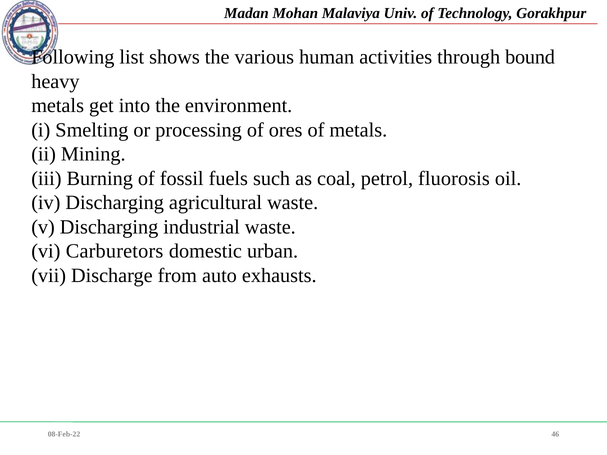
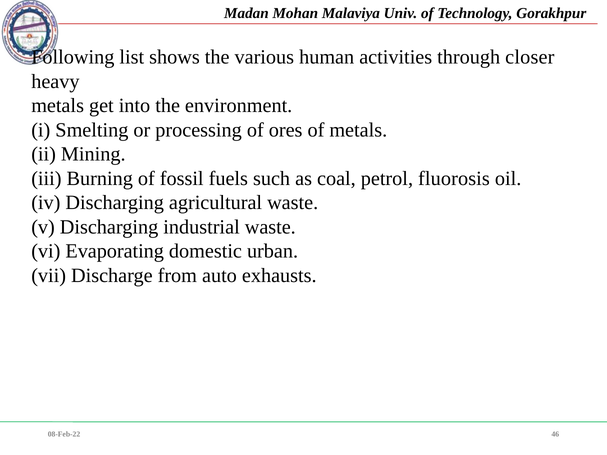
bound: bound -> closer (530, 57)
Carburetors: Carburetors -> Evaporating (115, 251)
